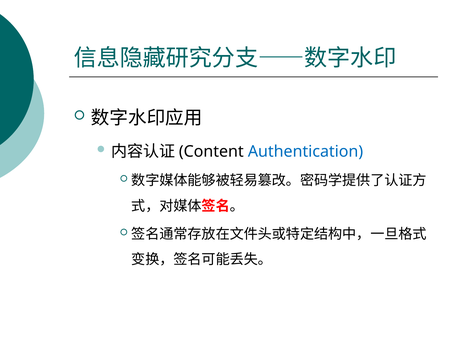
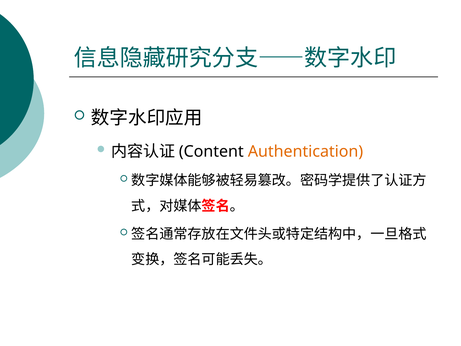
Authentication colour: blue -> orange (306, 151)
